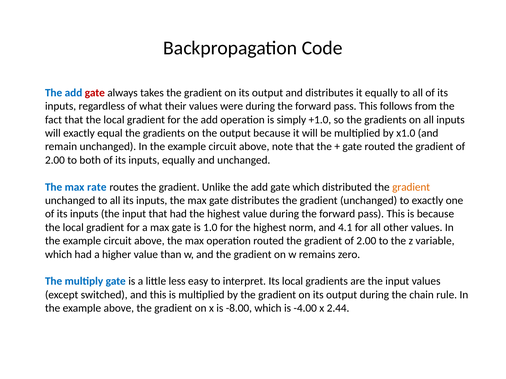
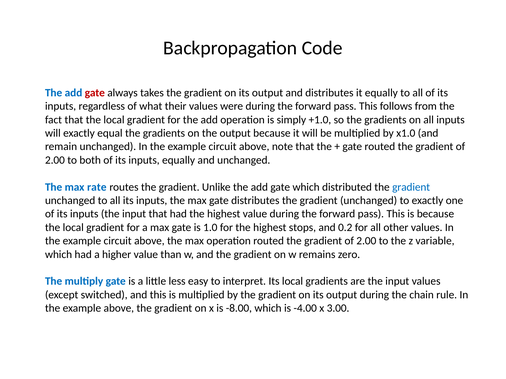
gradient colour: orange -> blue (411, 187)
norm: norm -> stops (302, 228)
4.1: 4.1 -> 0.2 (345, 228)
2.44: 2.44 -> 3.00 (338, 309)
